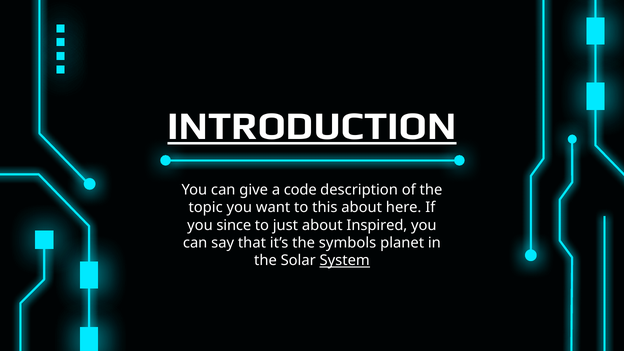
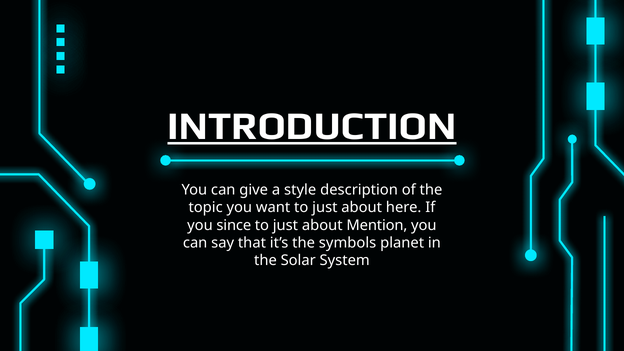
code: code -> style (300, 190)
want to this: this -> just (325, 207)
Inspired: Inspired -> Mention (377, 225)
System underline: present -> none (345, 261)
